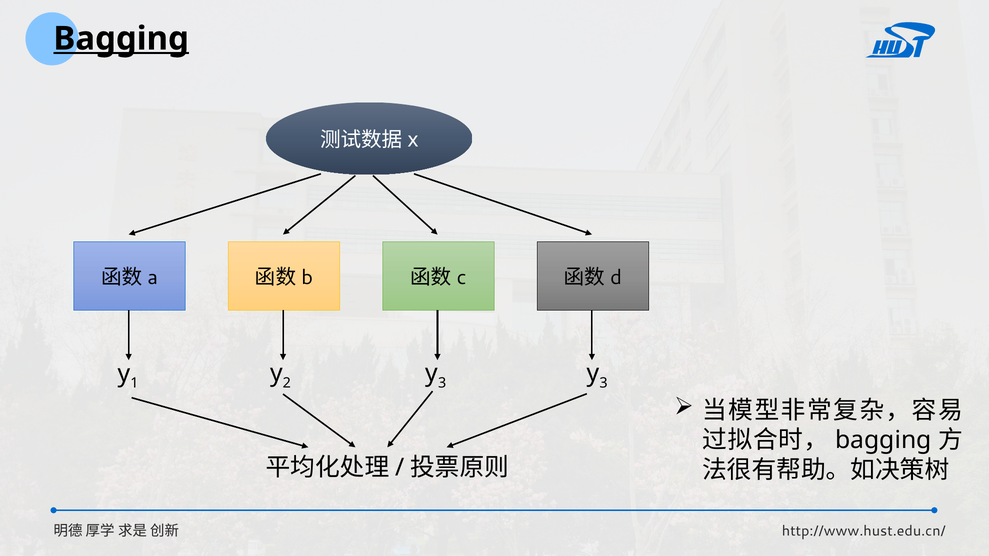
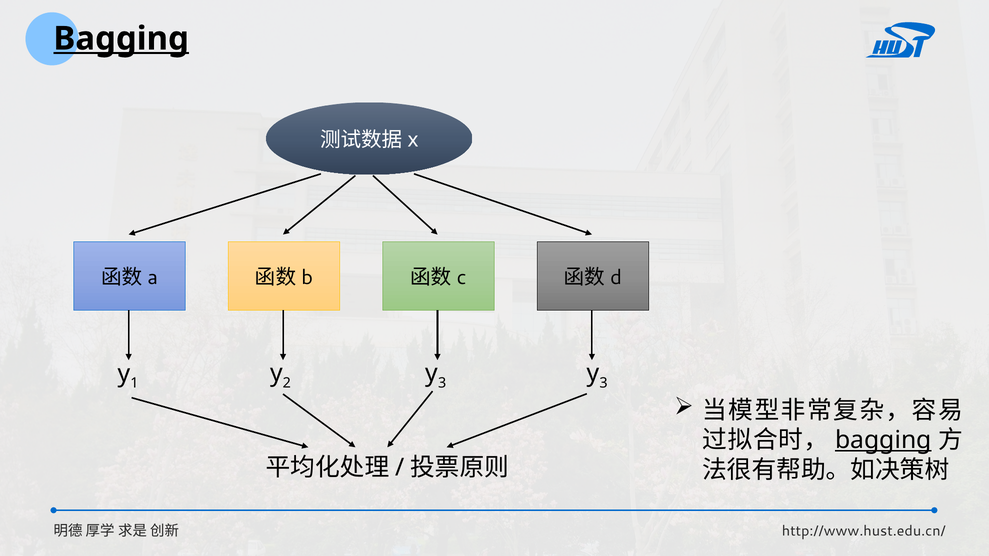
bagging underline: none -> present (883, 441)
